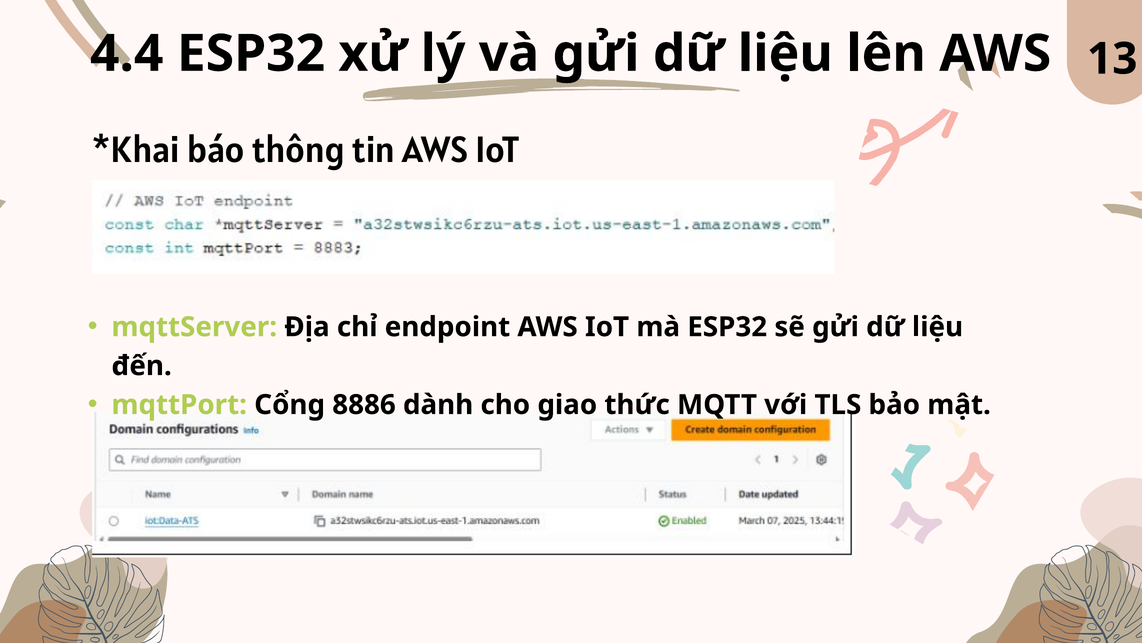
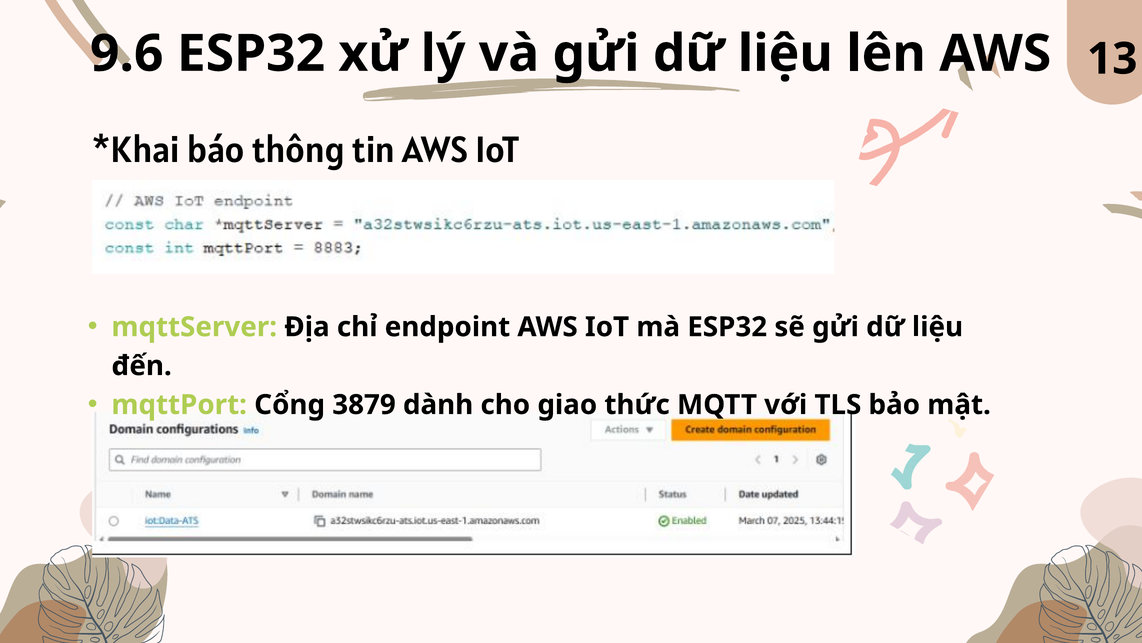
4.4: 4.4 -> 9.6 (127, 54)
8886: 8886 -> 3879 (364, 404)
